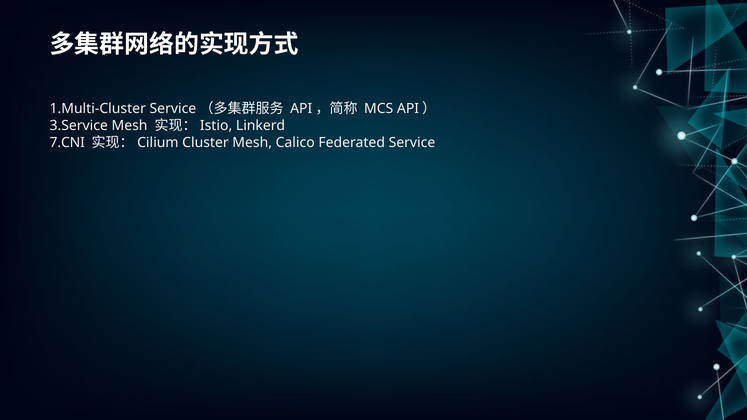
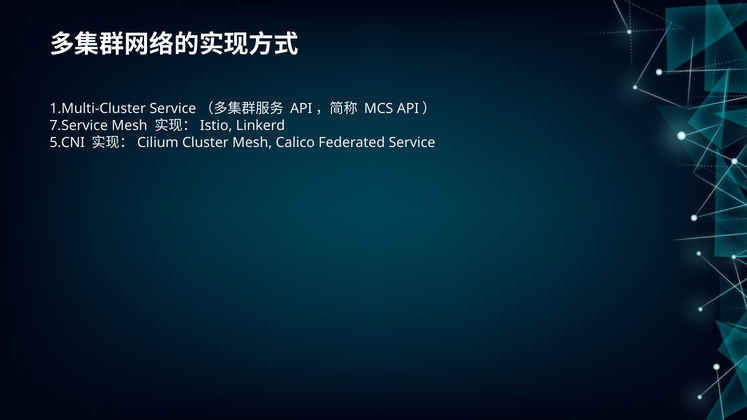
3.Service: 3.Service -> 7.Service (79, 126)
7.CNI: 7.CNI -> 5.CNI (67, 142)
